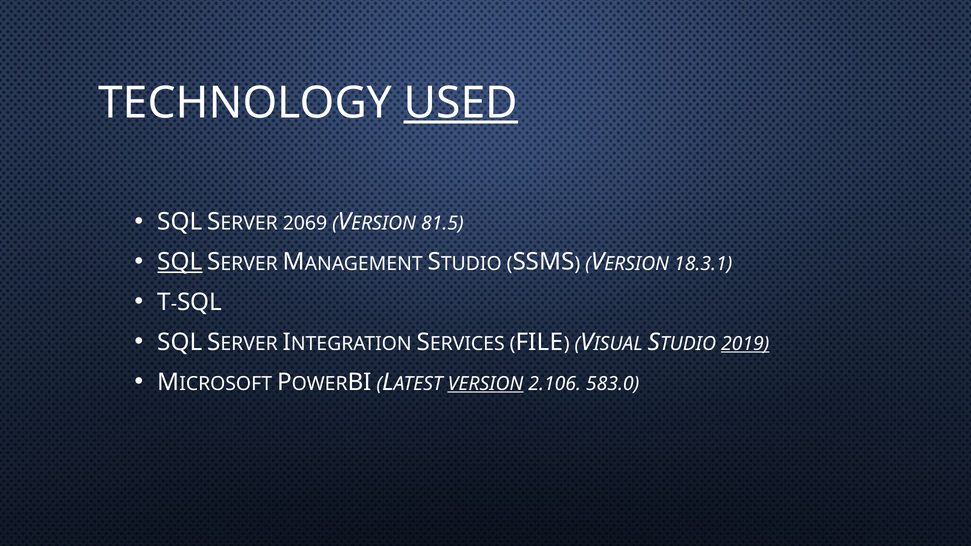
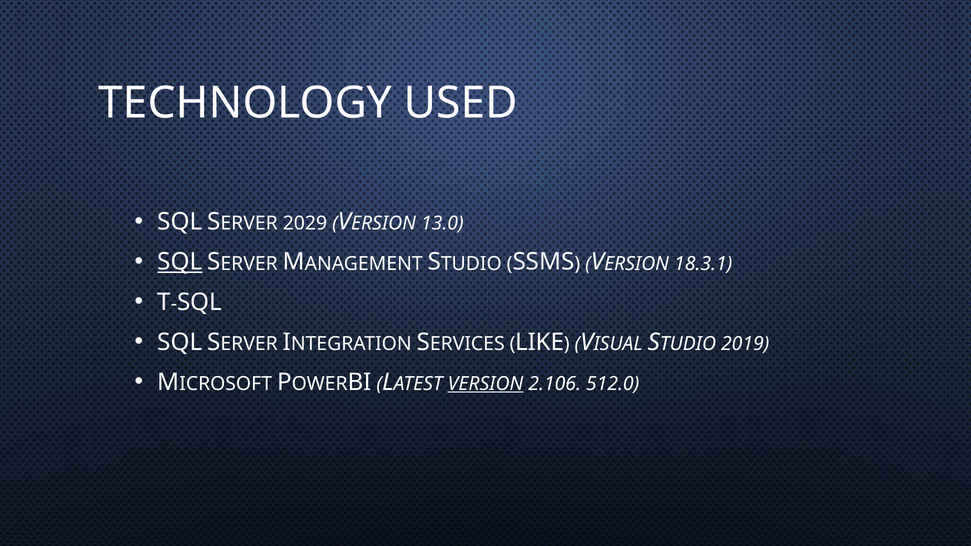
USED underline: present -> none (461, 103)
2069: 2069 -> 2029 (305, 224)
81.5: 81.5 -> 13.0 (442, 224)
FILE: FILE -> LIKE (540, 342)
2019 underline: present -> none (745, 344)
583.0: 583.0 -> 512.0 (613, 384)
